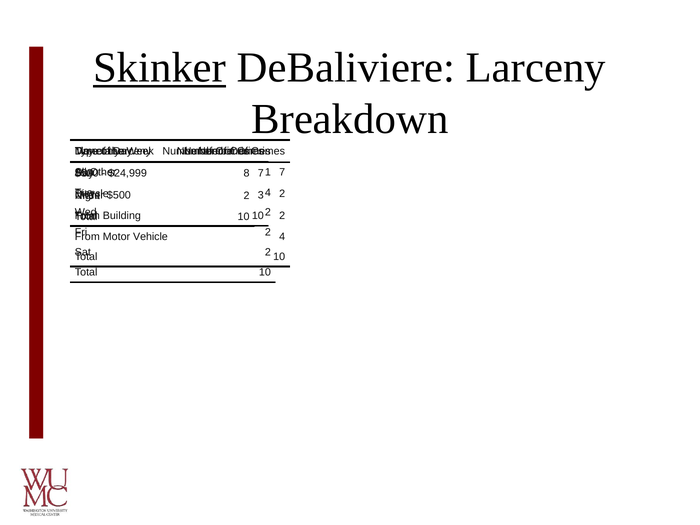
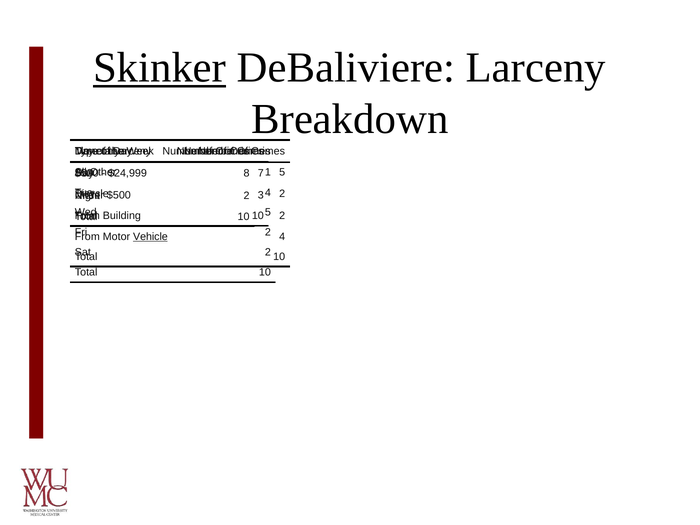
7: 7 -> 5 (282, 172)
2: 2 -> 5 (268, 212)
Vehicle underline: none -> present (150, 237)
